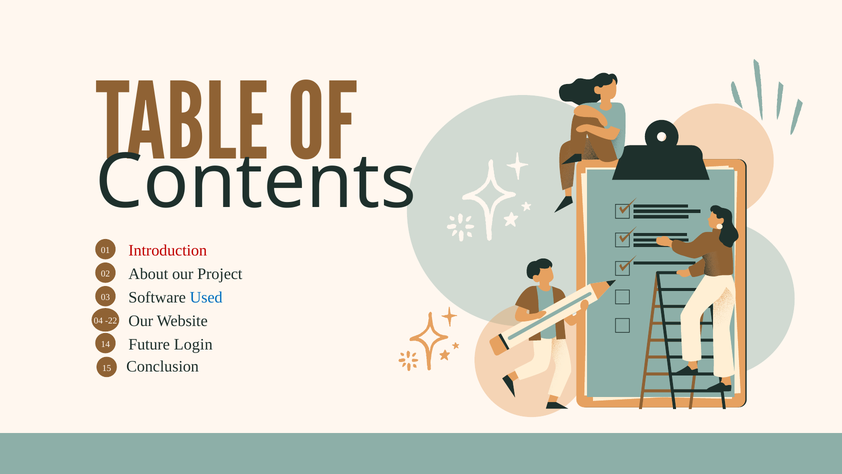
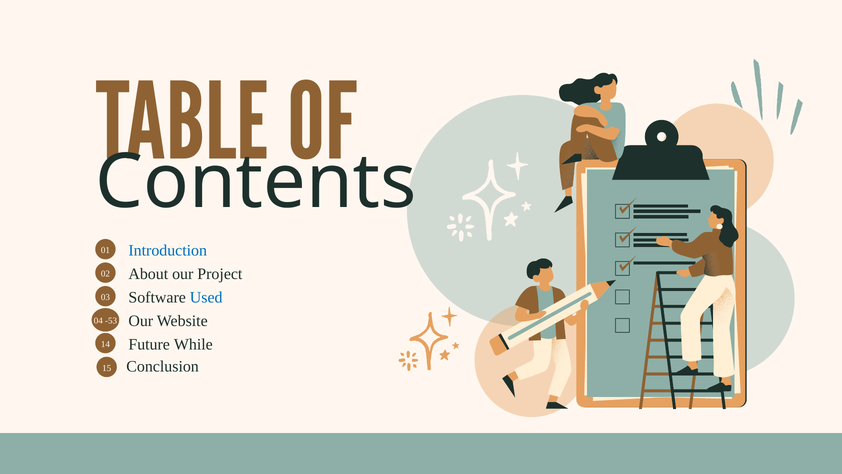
Introduction colour: red -> blue (168, 250)
-22: -22 -> -53 (111, 321)
Login: Login -> While (193, 344)
